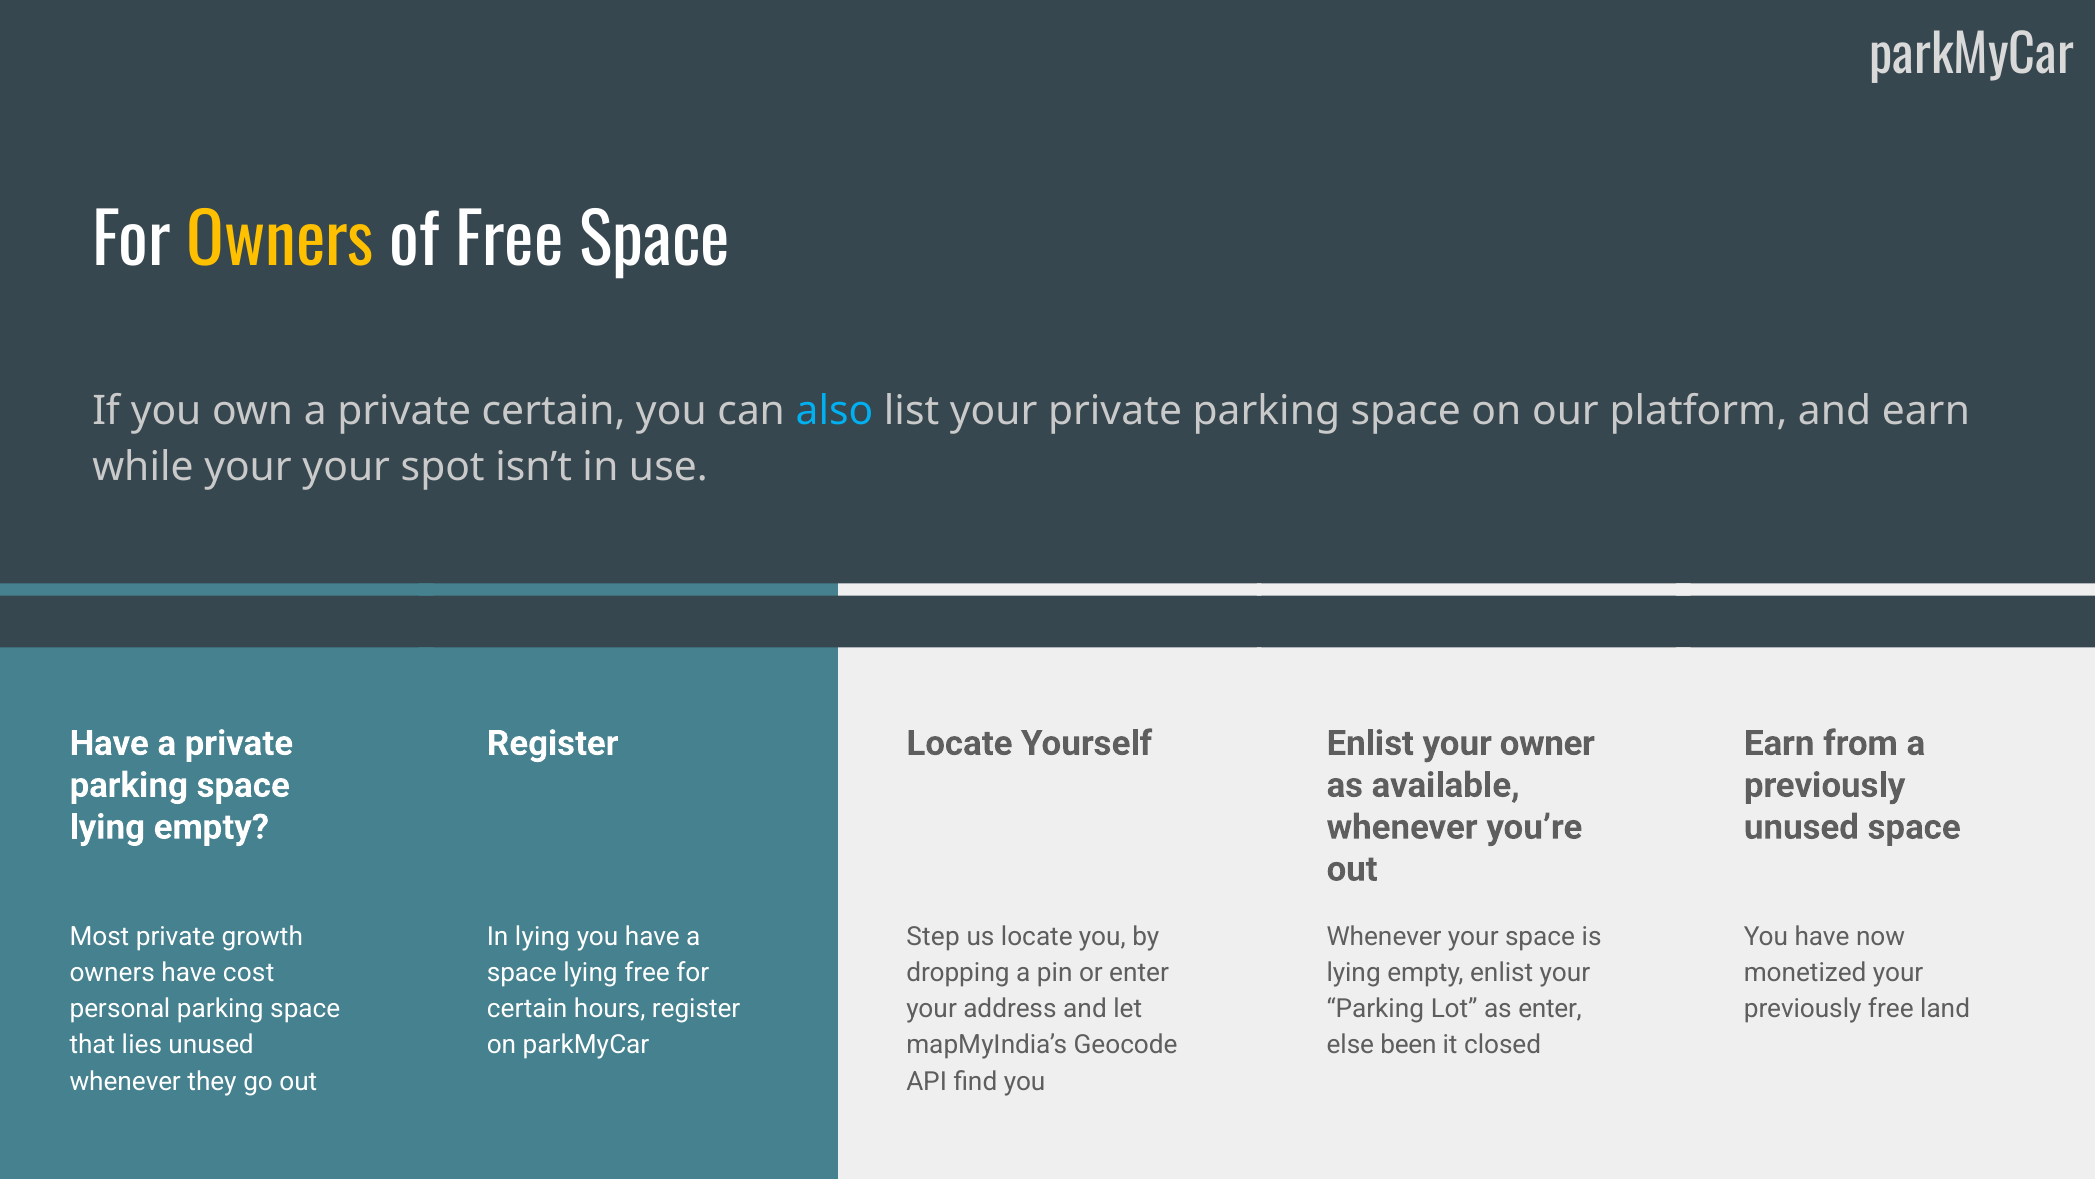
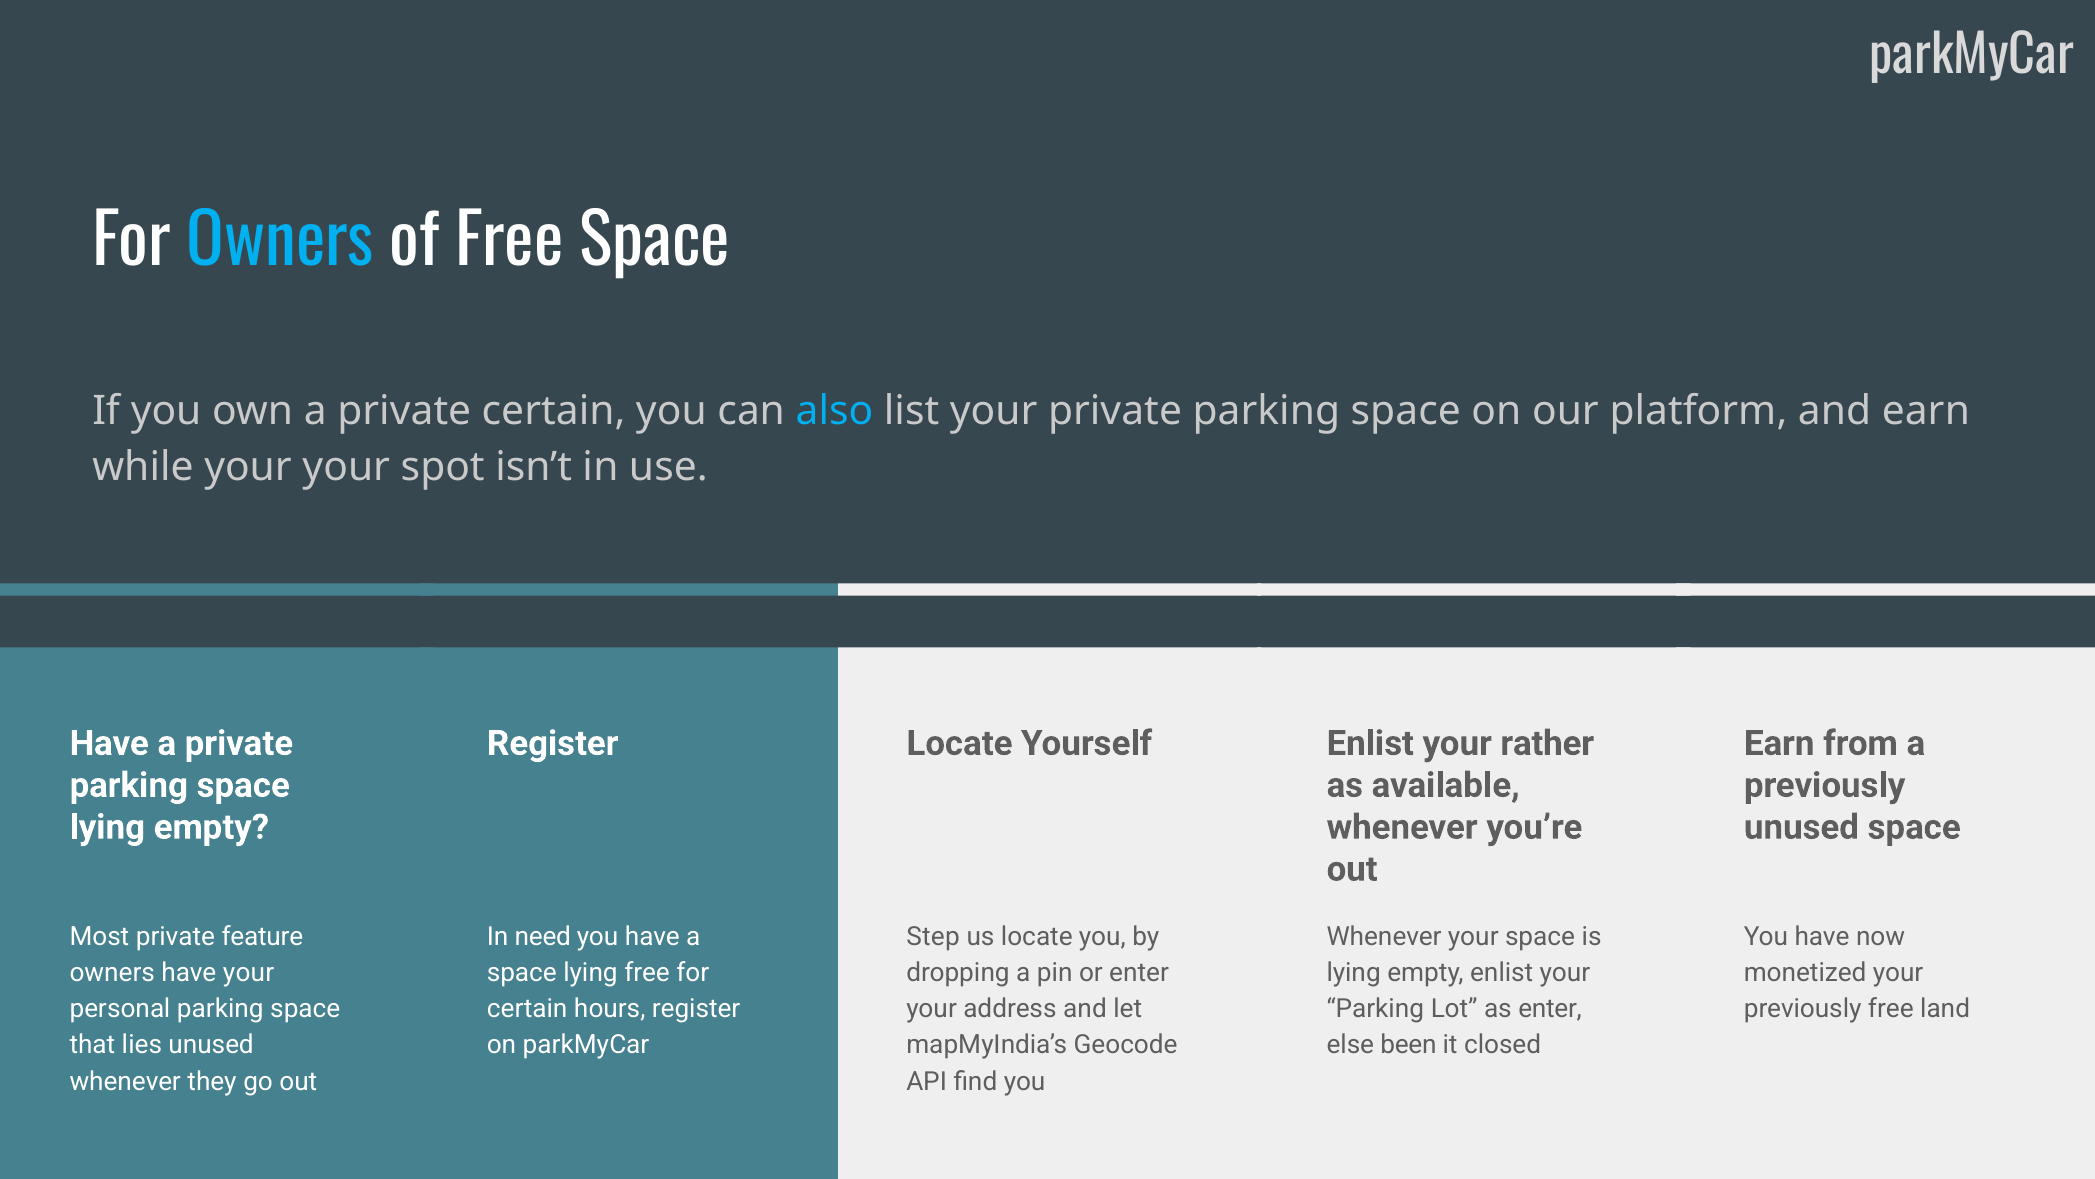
Owners colour: yellow -> light blue (280, 242)
owner: owner -> rather (1547, 743)
growth: growth -> feature (262, 936)
In lying: lying -> need (543, 936)
have cost: cost -> your (249, 972)
